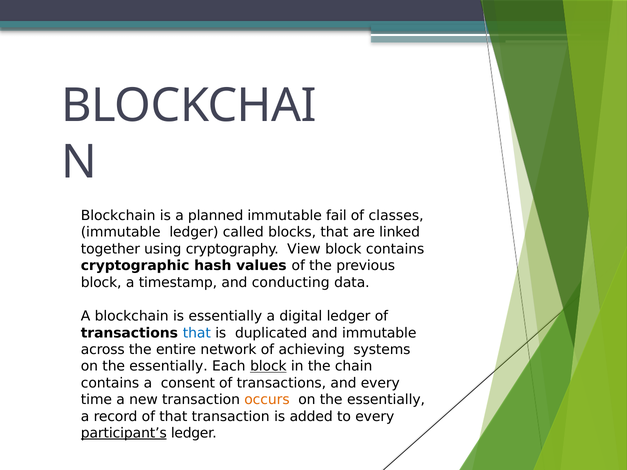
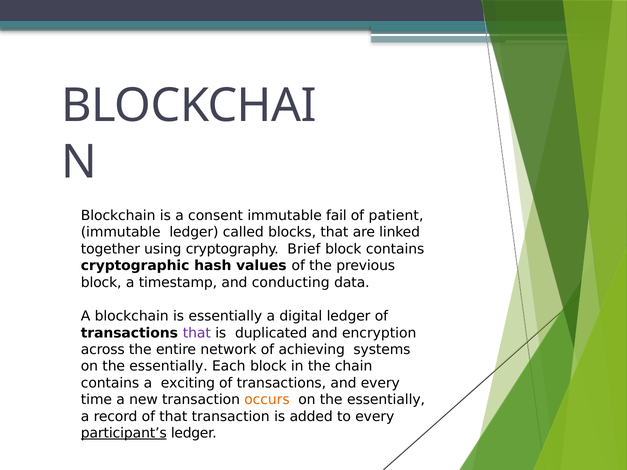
planned: planned -> consent (216, 216)
classes: classes -> patient (396, 216)
View: View -> Brief (304, 249)
that colour: blue -> purple (197, 333)
and immutable: immutable -> encryption (379, 333)
block underline: present -> none (268, 367)
consent: consent -> exciting (188, 383)
